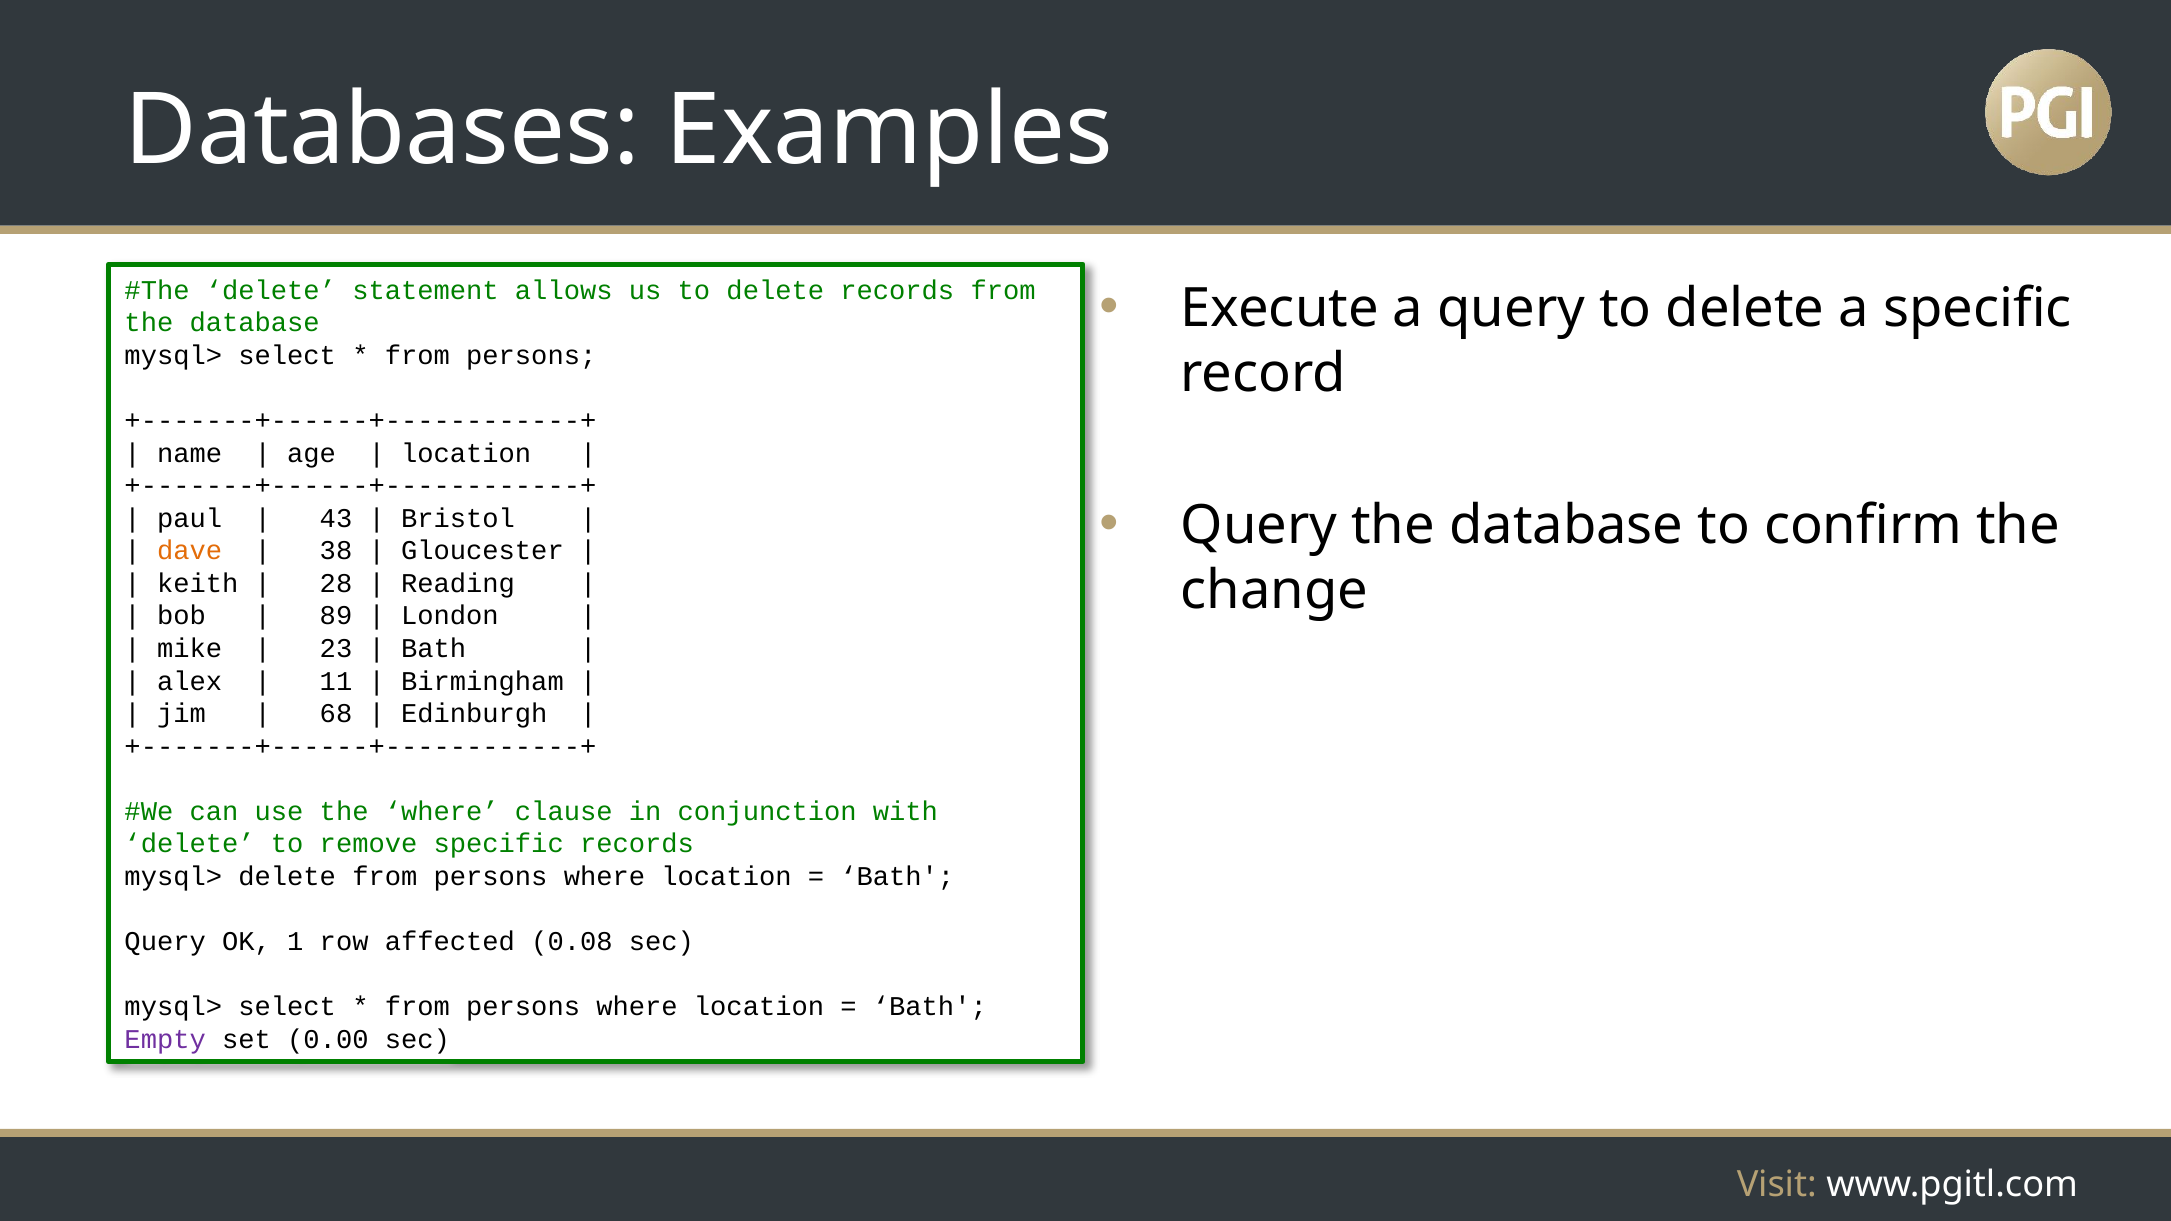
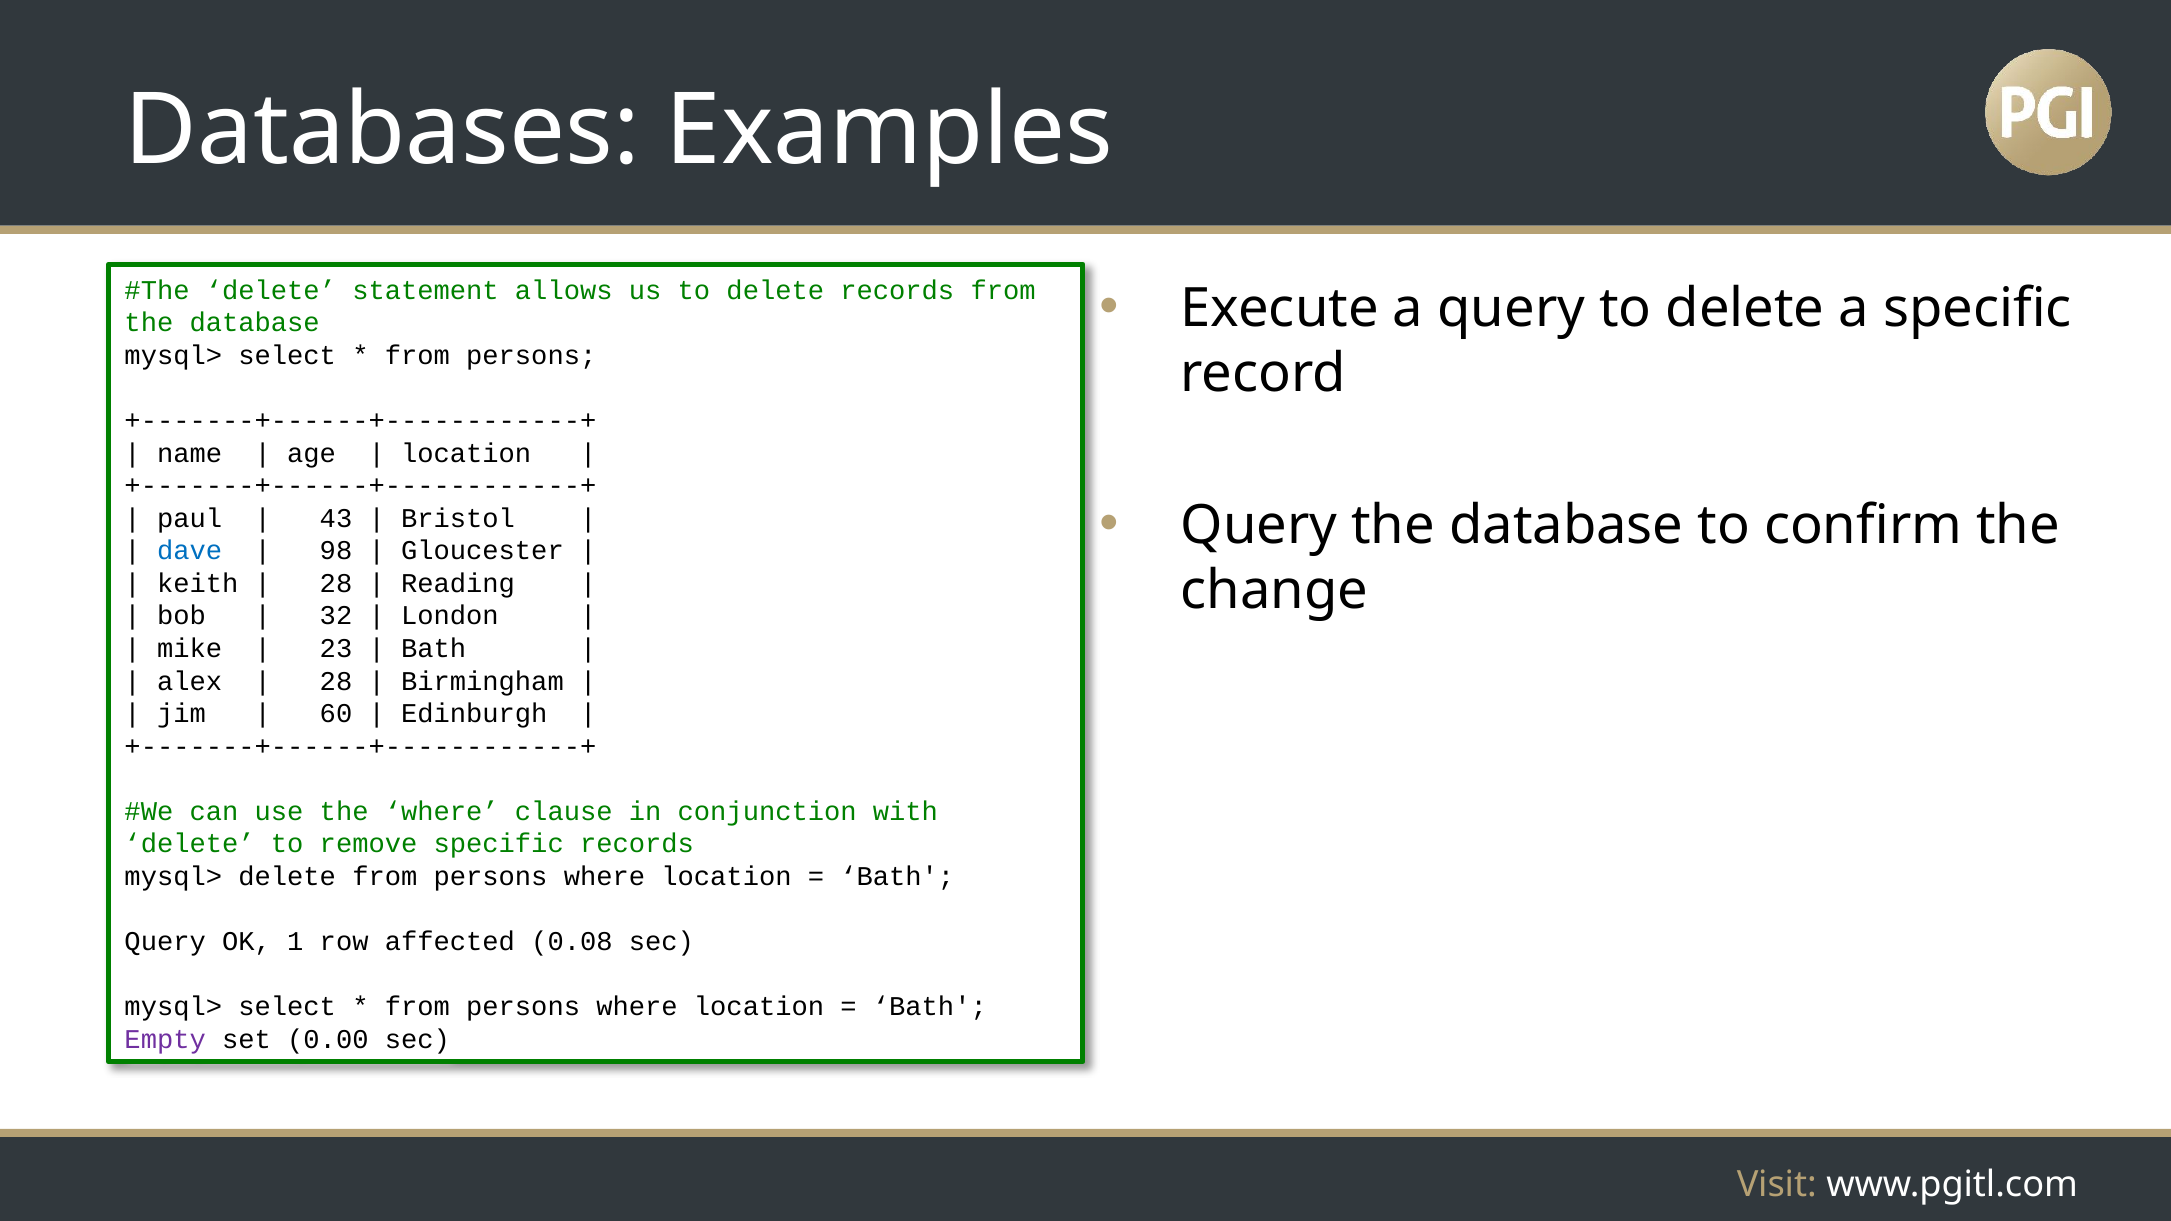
dave colour: orange -> blue (190, 551)
38: 38 -> 98 (336, 551)
89: 89 -> 32 (336, 616)
11: 11 -> 28 (336, 681)
68: 68 -> 60 (336, 714)
